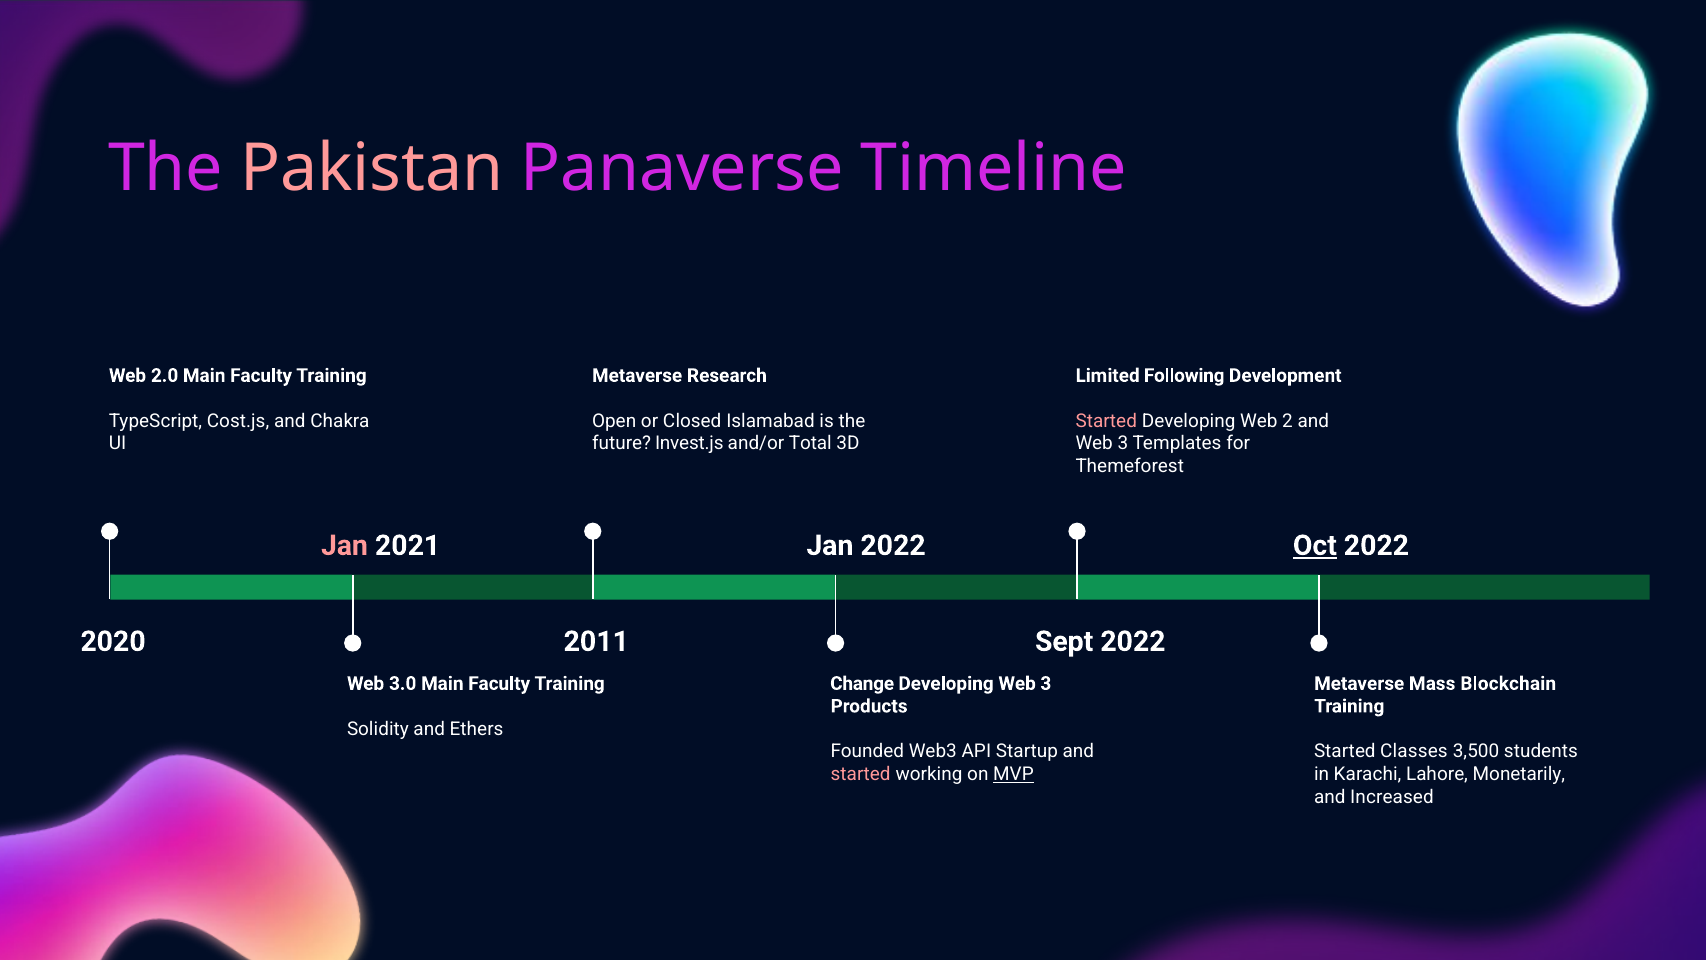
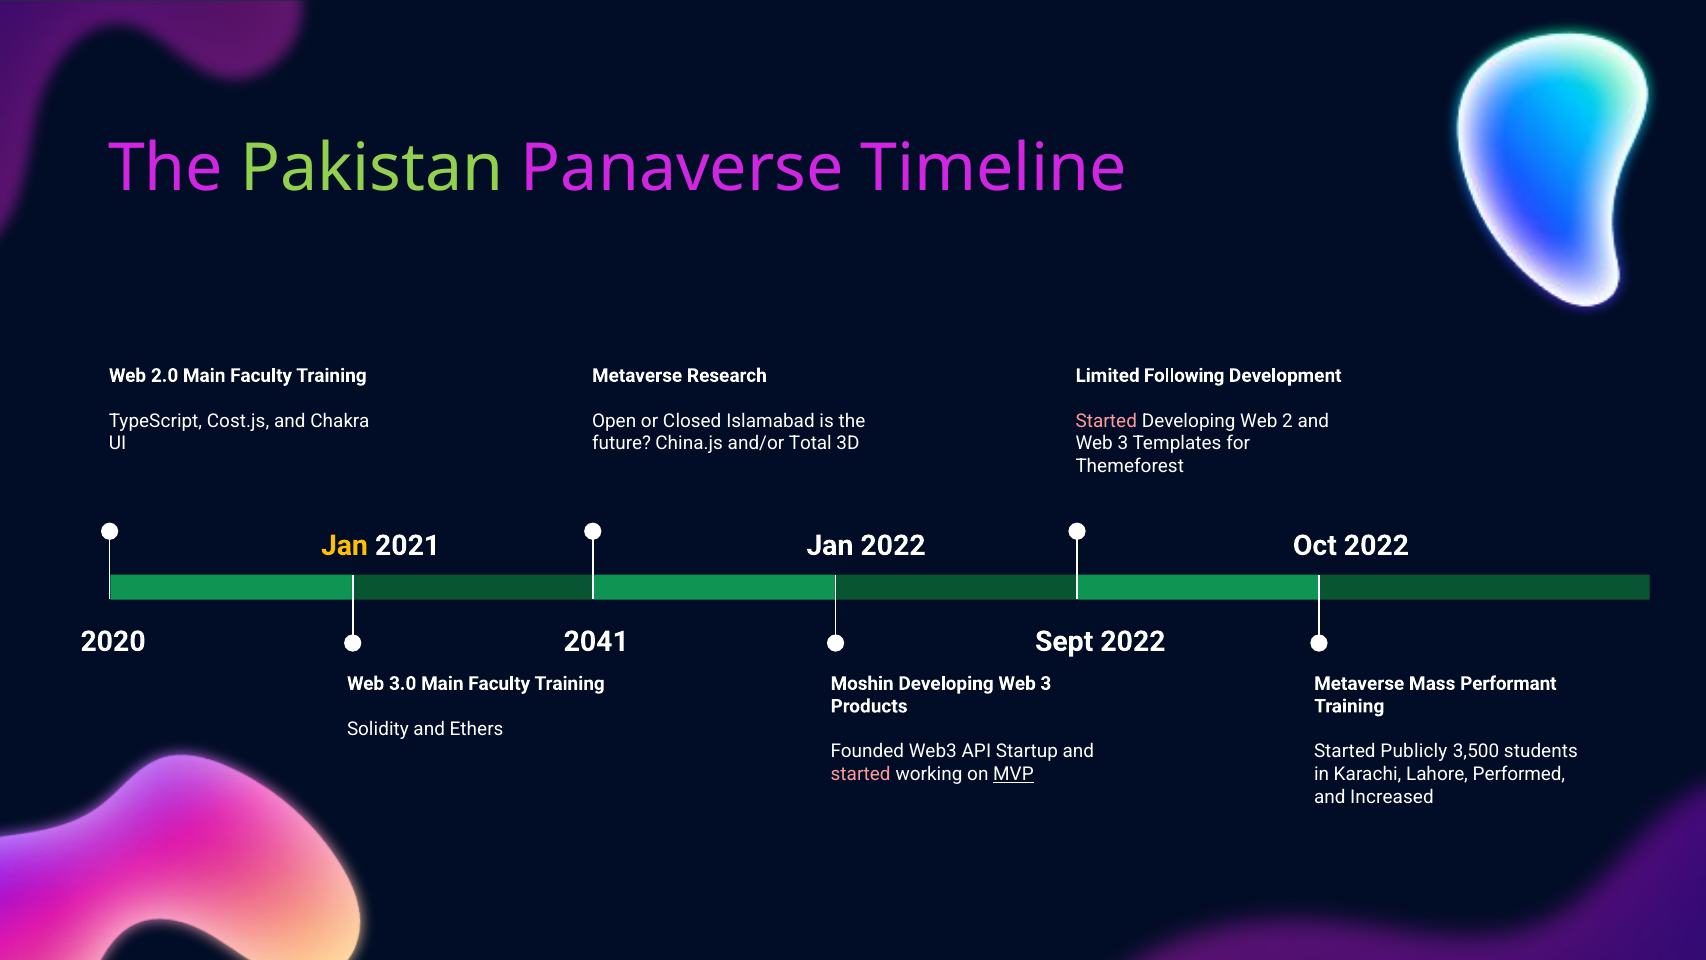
Pakistan colour: pink -> light green (372, 169)
Invest.js: Invest.js -> China.js (689, 443)
Jan colour: pink -> yellow (344, 545)
Oct underline: present -> none (1315, 545)
2011: 2011 -> 2041 (596, 641)
Change: Change -> Moshin (862, 683)
Blockchain: Blockchain -> Performant (1508, 683)
Classes: Classes -> Publicly (1414, 751)
Monetarily: Monetarily -> Performed (1519, 774)
